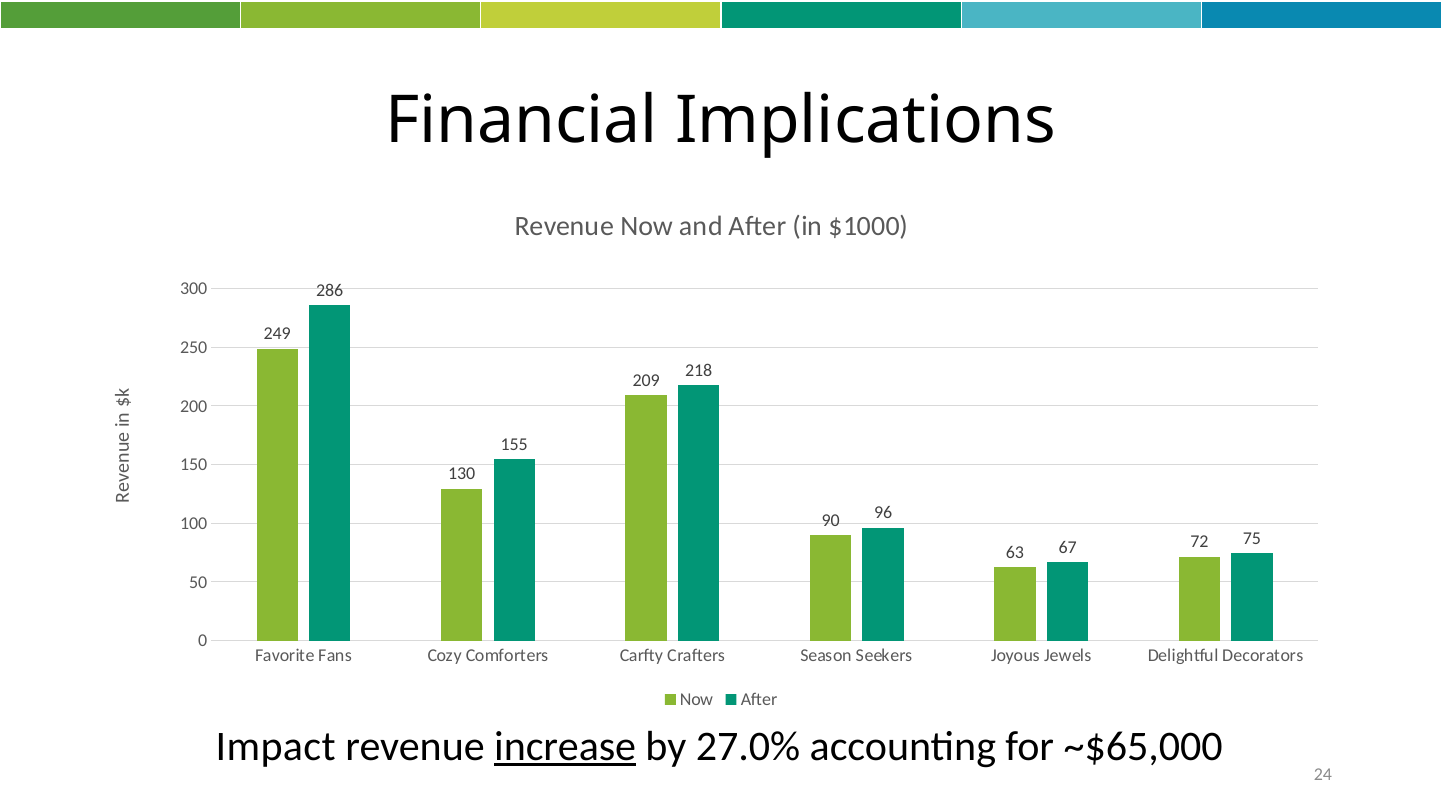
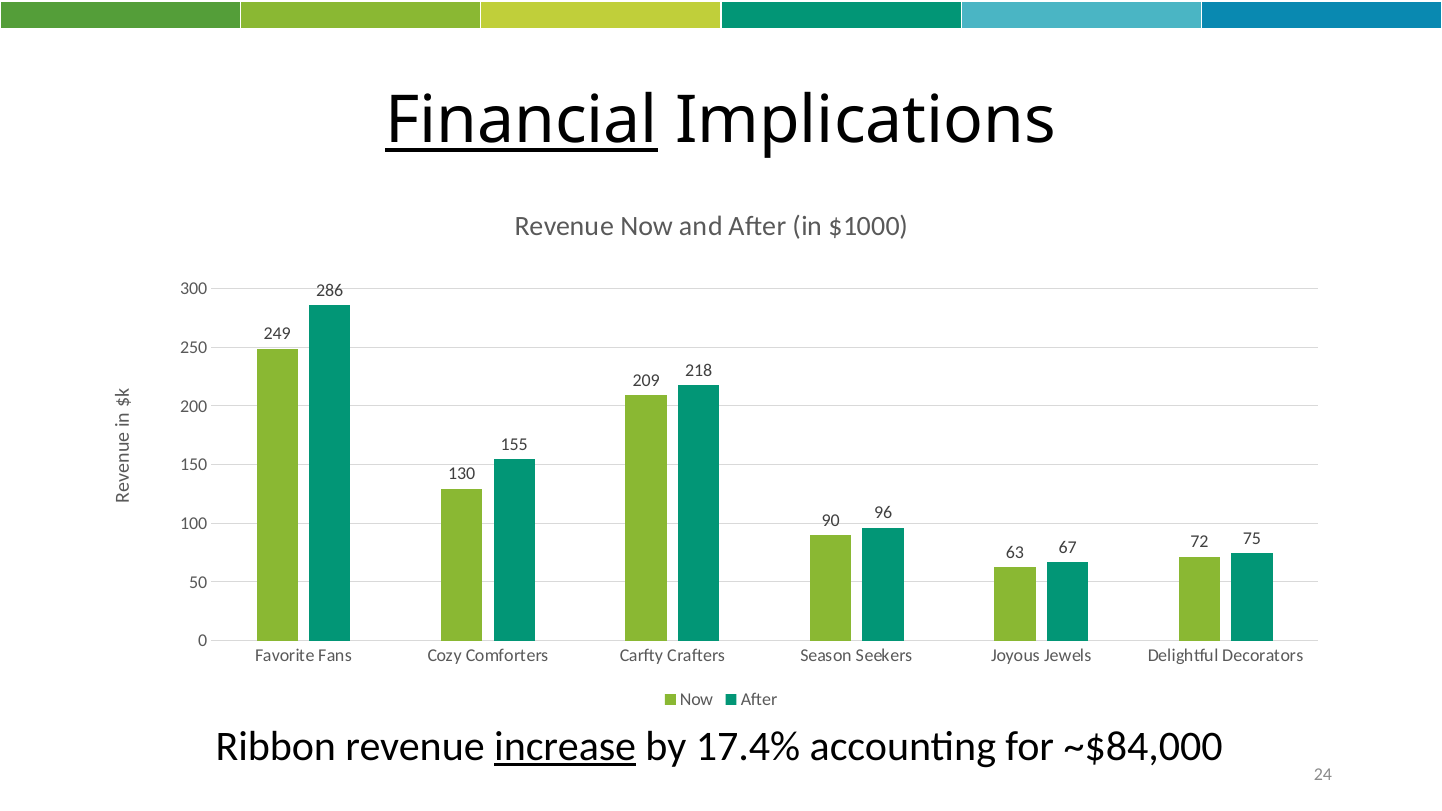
Financial underline: none -> present (522, 121)
Impact: Impact -> Ribbon (276, 747)
27.0%: 27.0% -> 17.4% (748, 747)
~$65,000: ~$65,000 -> ~$84,000 (1143, 747)
